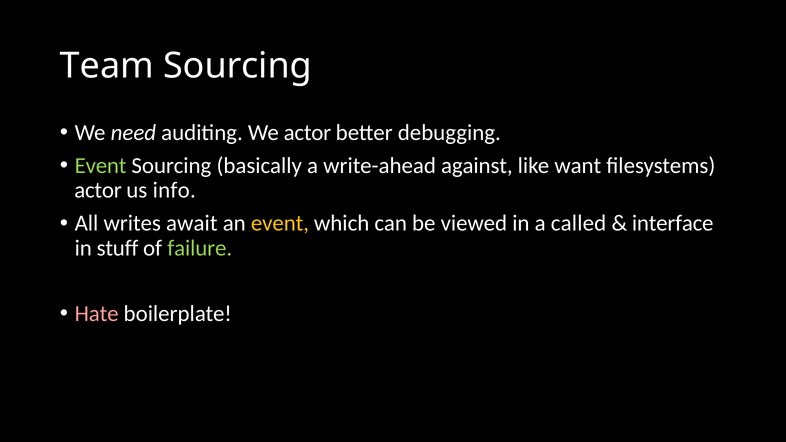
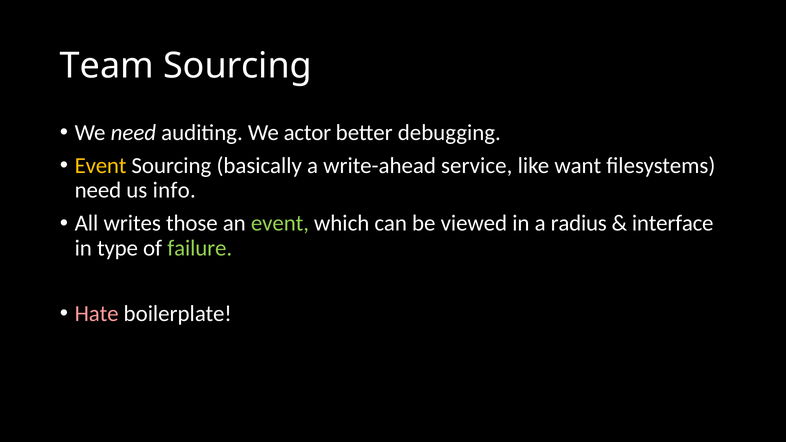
Event colour: light green -> yellow (101, 166)
against: against -> service (477, 166)
actor: actor -> need (98, 190)
await: await -> those (192, 223)
event colour: yellow -> light green (280, 223)
called: called -> radius (579, 223)
stuff: stuff -> type (118, 248)
